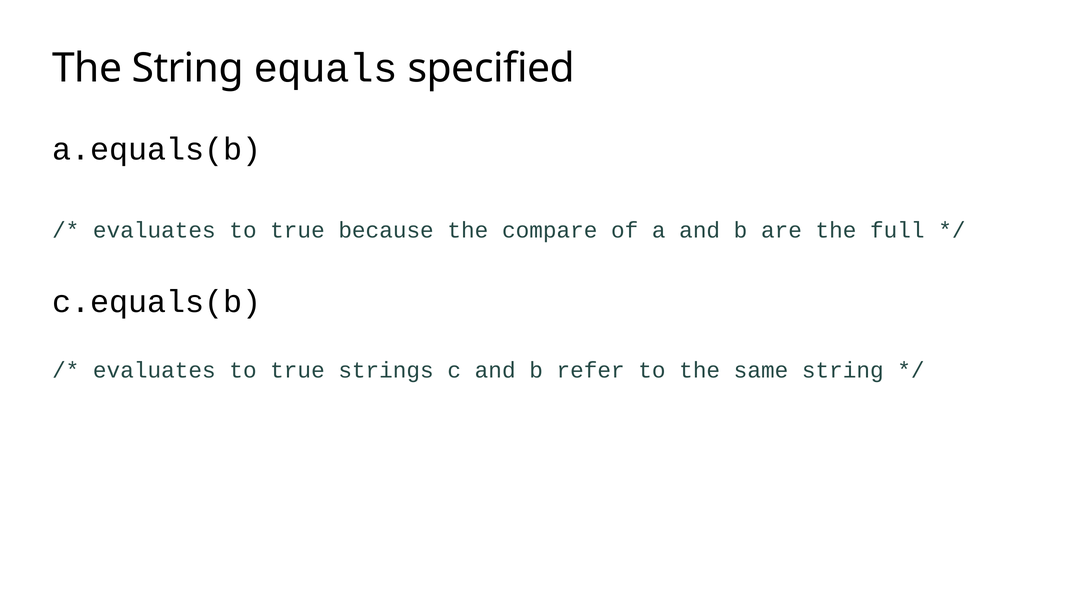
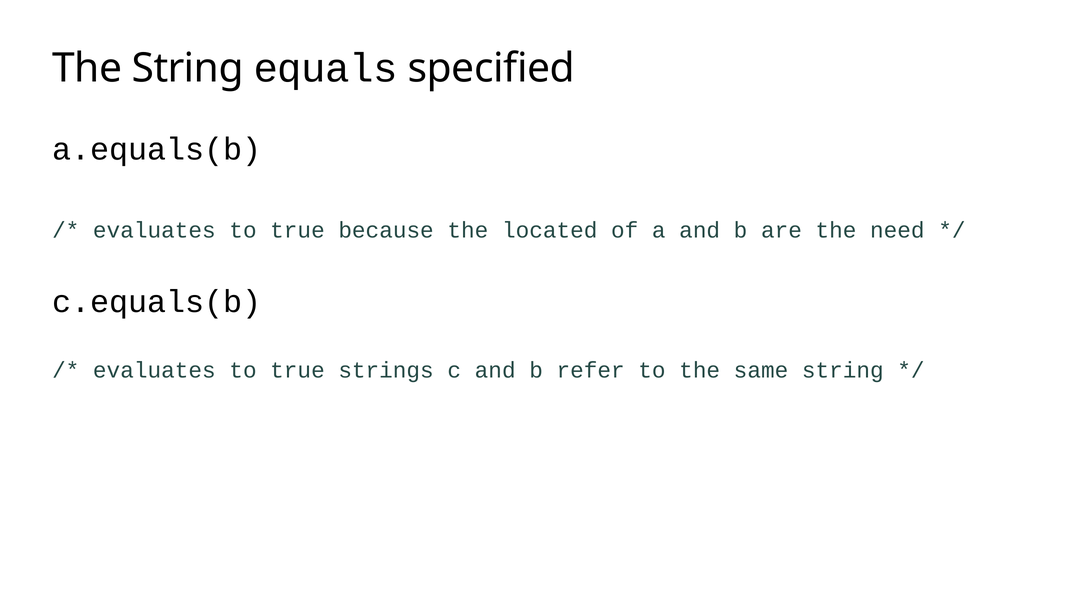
compare: compare -> located (550, 230)
full: full -> need (897, 230)
